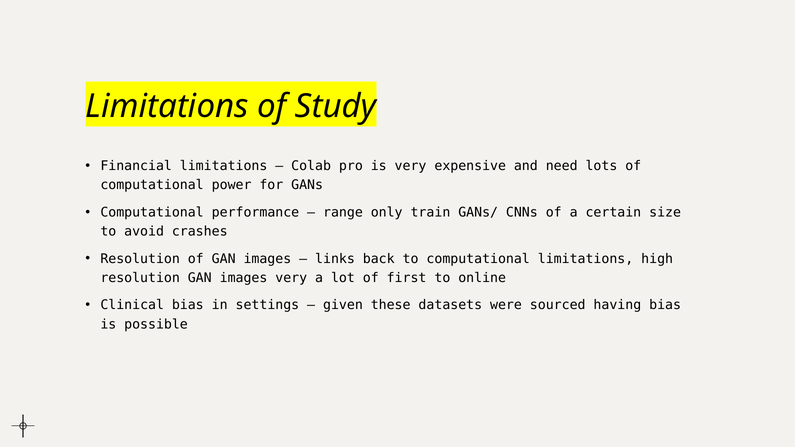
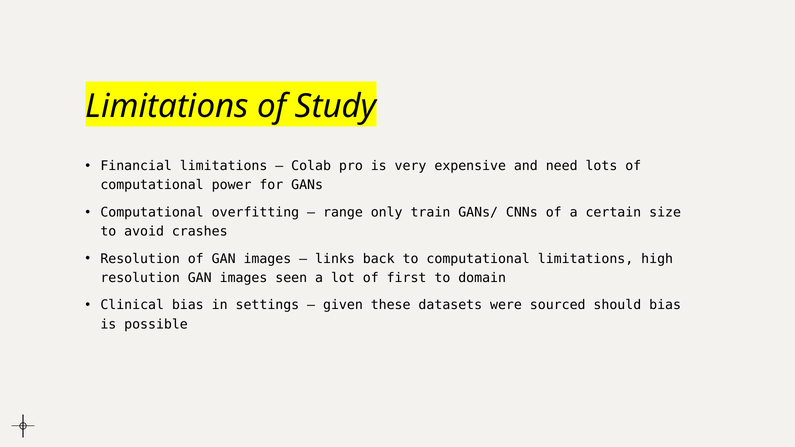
performance: performance -> overfitting (255, 213)
images very: very -> seen (291, 278)
online: online -> domain (482, 278)
having: having -> should (617, 305)
